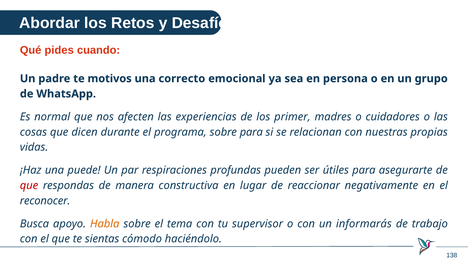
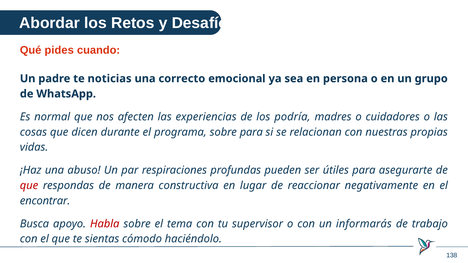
motivos: motivos -> noticias (110, 79)
primer: primer -> podría (292, 117)
puede: puede -> abuso (84, 170)
reconocer: reconocer -> encontrar (45, 201)
Habla colour: orange -> red (105, 224)
